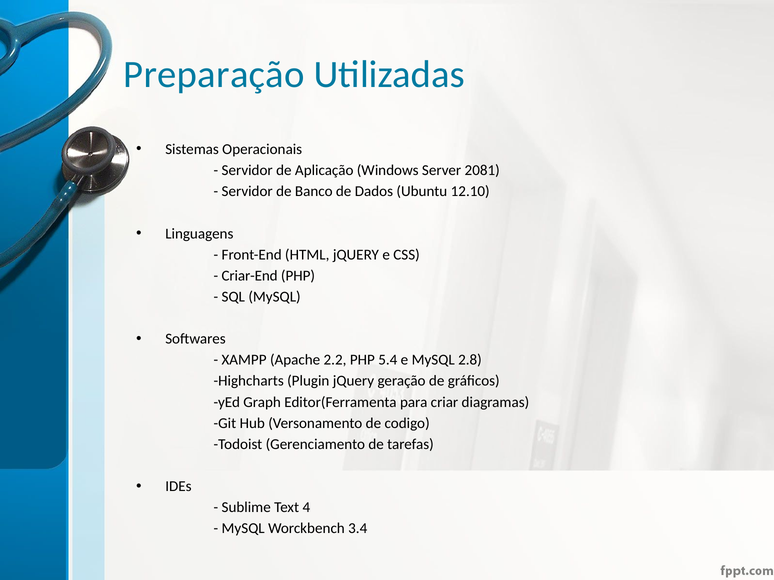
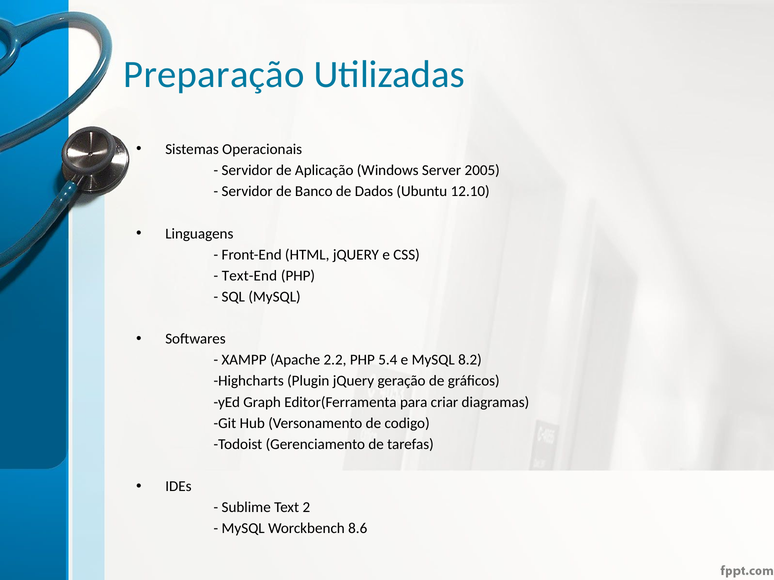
2081: 2081 -> 2005 (482, 170)
Criar-End: Criar-End -> Text-End (249, 276)
2.8: 2.8 -> 8.2 (470, 360)
4: 4 -> 2 (306, 508)
3.4: 3.4 -> 8.6 (358, 529)
